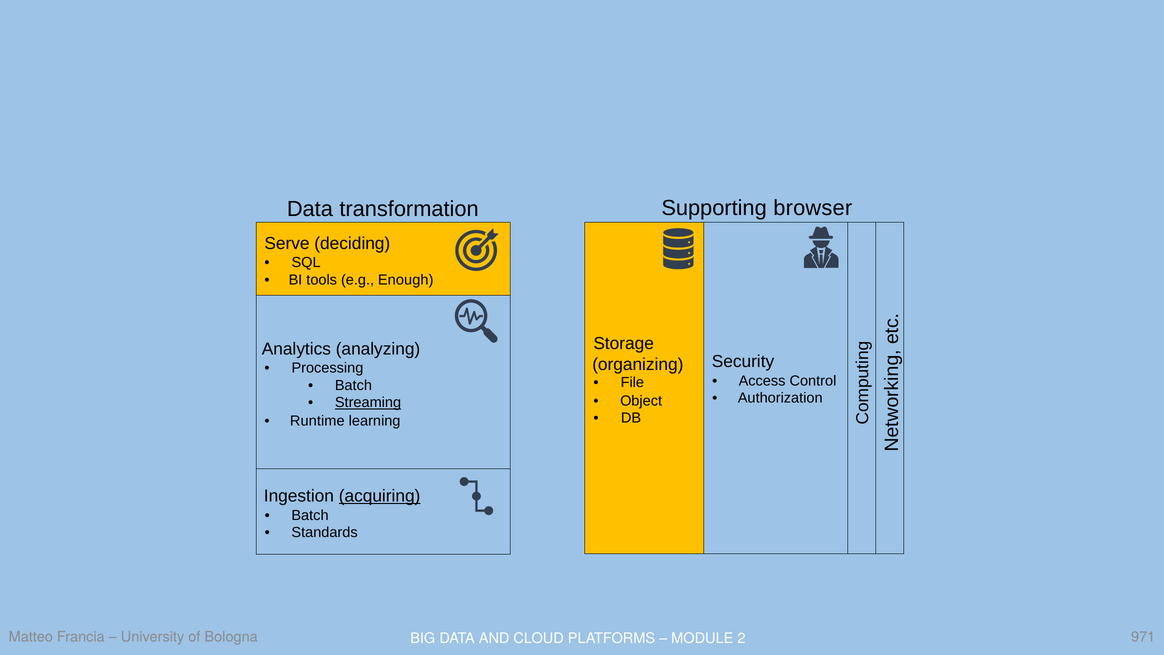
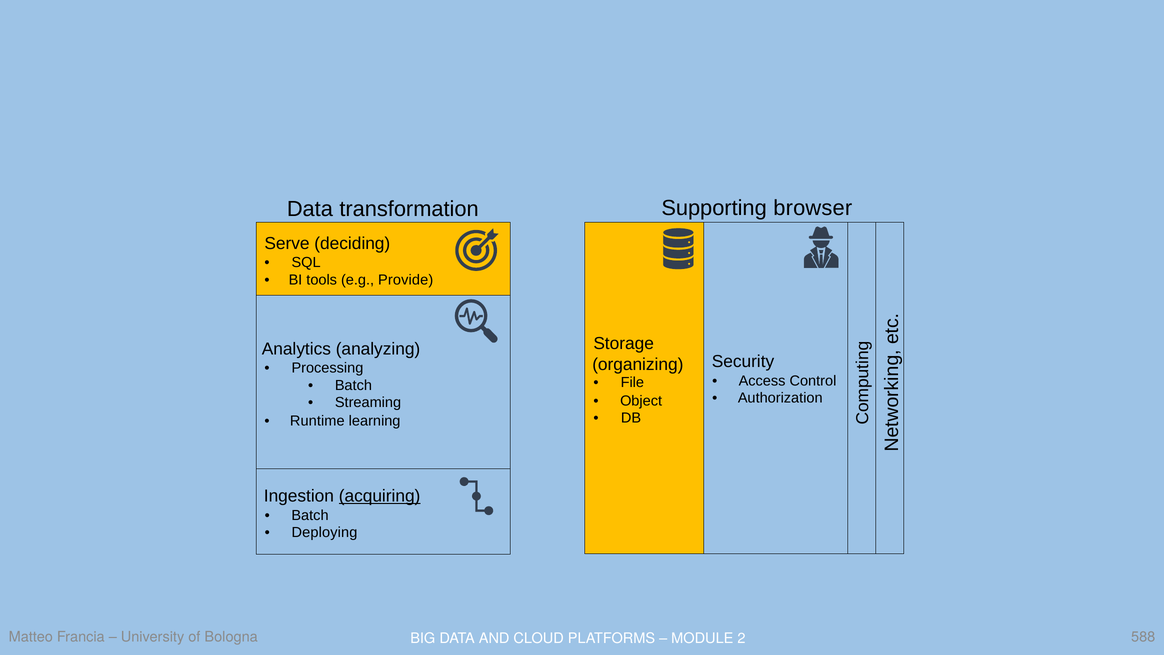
Enough: Enough -> Provide (406, 280)
Streaming underline: present -> none (368, 402)
Standards: Standards -> Deploying (325, 532)
971: 971 -> 588 (1143, 637)
